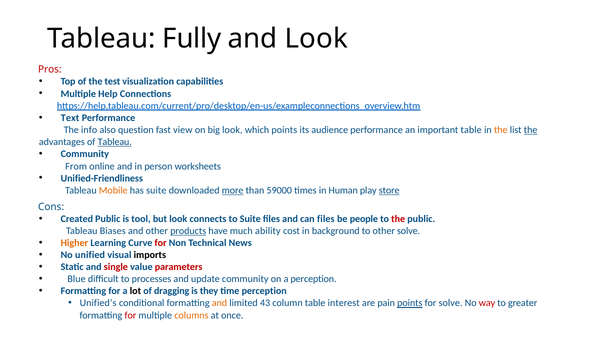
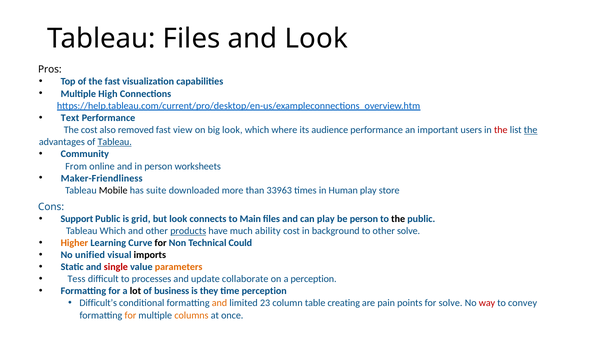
Tableau Fully: Fully -> Files (192, 39)
Pros colour: red -> black (50, 70)
the test: test -> fast (112, 82)
Help: Help -> High (108, 94)
The info: info -> cost (89, 130)
question: question -> removed (136, 130)
which points: points -> where (284, 130)
important table: table -> users (471, 130)
the colour: orange -> red (501, 130)
Unified-Friendliness: Unified-Friendliness -> Maker-Friendliness (102, 178)
Mobile colour: orange -> black (113, 190)
more underline: present -> none (233, 190)
59000: 59000 -> 33963 (279, 190)
store underline: present -> none (389, 190)
Created: Created -> Support (77, 219)
tool: tool -> grid (141, 219)
to Suite: Suite -> Main (250, 219)
can files: files -> play (326, 219)
be people: people -> person (364, 219)
the colour: red -> black (398, 219)
Tableau Biases: Biases -> Which (113, 231)
for colour: red -> black (161, 243)
News: News -> Could (240, 243)
parameters colour: red -> orange (179, 267)
Blue: Blue -> Tess (77, 279)
update community: community -> collaborate (245, 279)
dragging: dragging -> business (172, 291)
Unified’s: Unified’s -> Difficult’s (98, 303)
43: 43 -> 23 (265, 303)
interest: interest -> creating (344, 303)
points underline: present -> none (410, 303)
greater: greater -> convey (523, 303)
for colour: red -> orange (130, 315)
